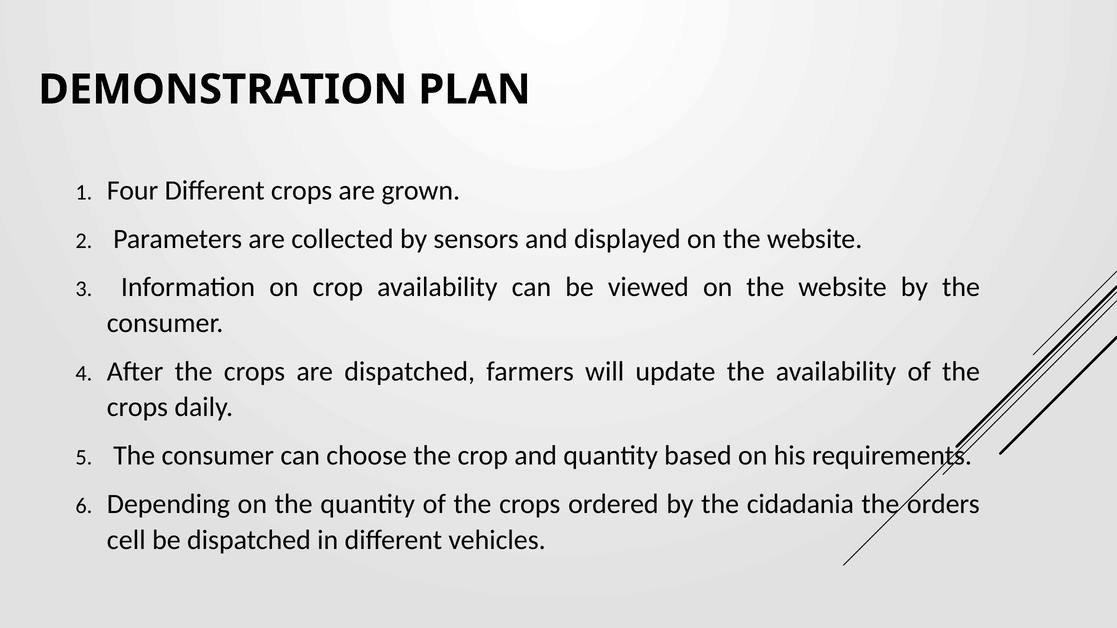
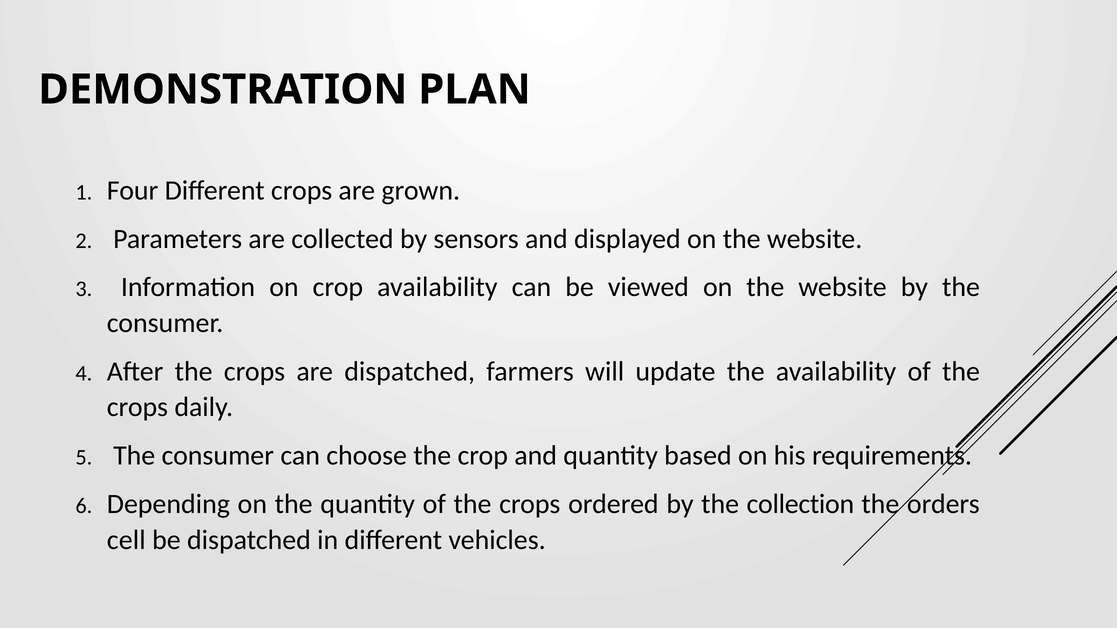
cidadania: cidadania -> collection (800, 504)
